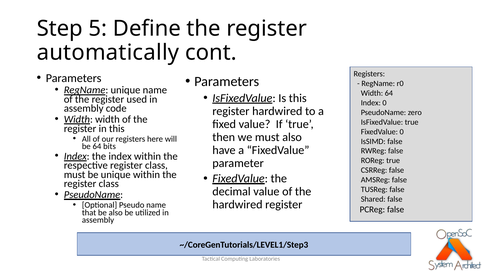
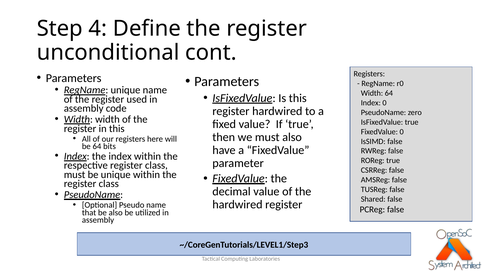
5: 5 -> 4 (98, 29)
automatically: automatically -> unconditional (108, 52)
